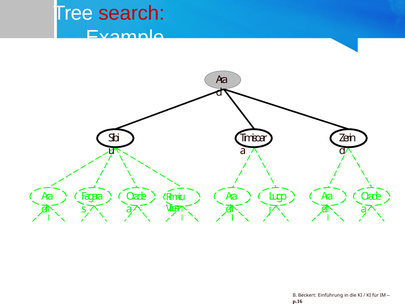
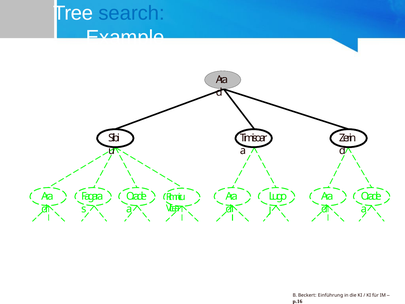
search colour: red -> blue (132, 13)
